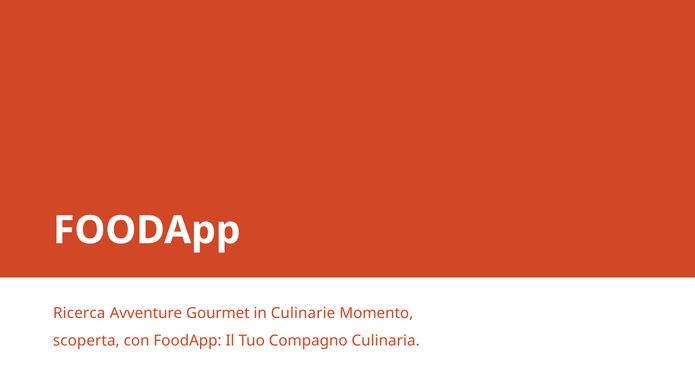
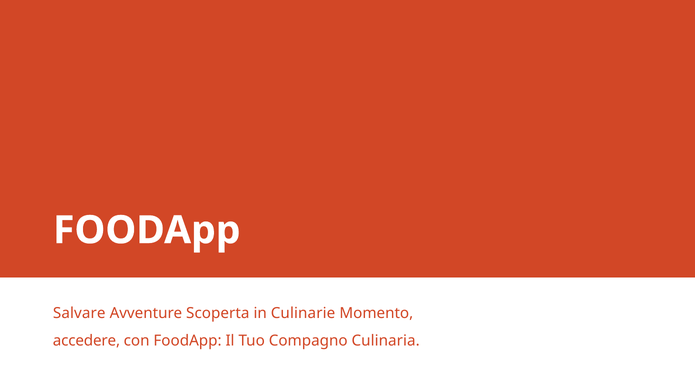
Ricerca: Ricerca -> Salvare (79, 313)
Gourmet: Gourmet -> Scoperta (218, 313)
scoperta: scoperta -> accedere (86, 341)
